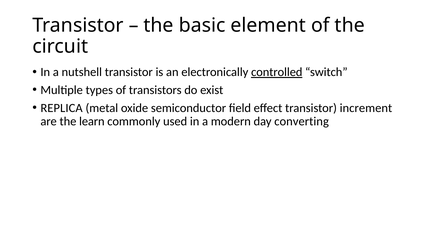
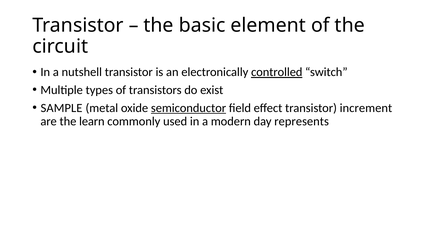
REPLICA: REPLICA -> SAMPLE (62, 108)
semiconductor underline: none -> present (189, 108)
converting: converting -> represents (302, 121)
